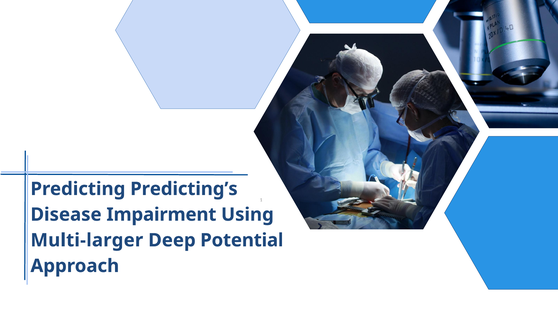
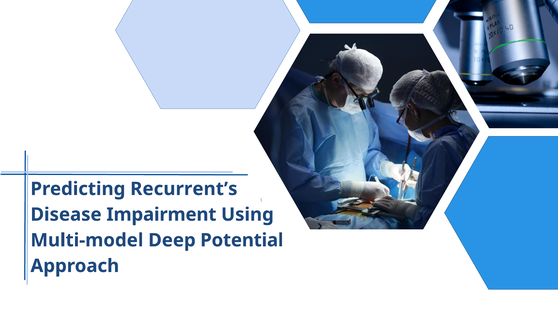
Predicting’s: Predicting’s -> Recurrent’s (184, 189)
Multi-larger: Multi-larger -> Multi-model (87, 240)
